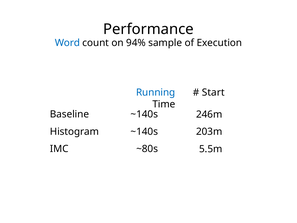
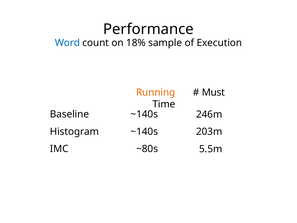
94%: 94% -> 18% (136, 43)
Running colour: blue -> orange (156, 92)
Start: Start -> Must (213, 92)
